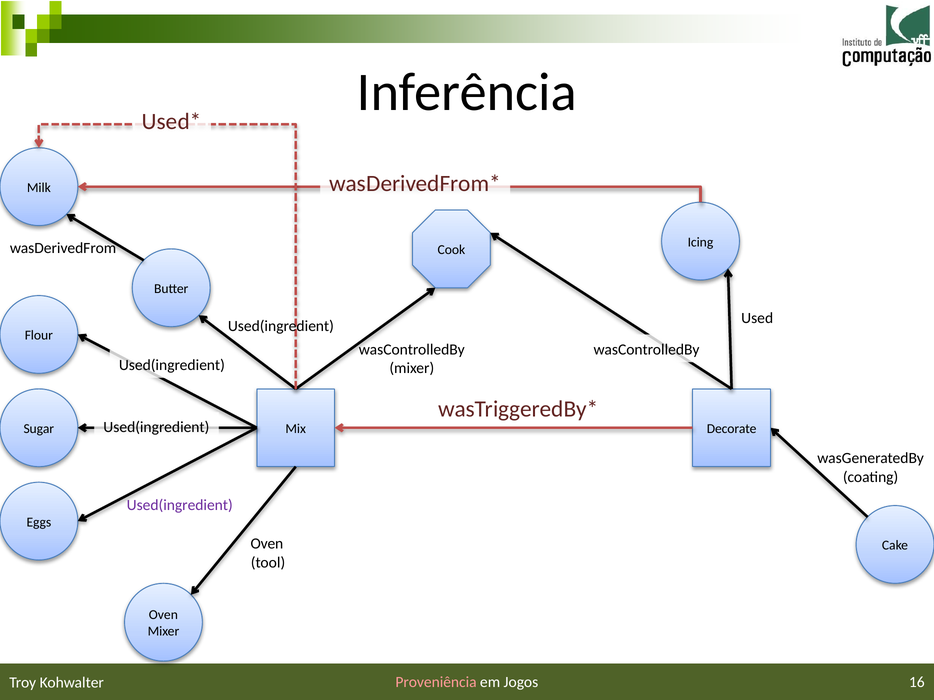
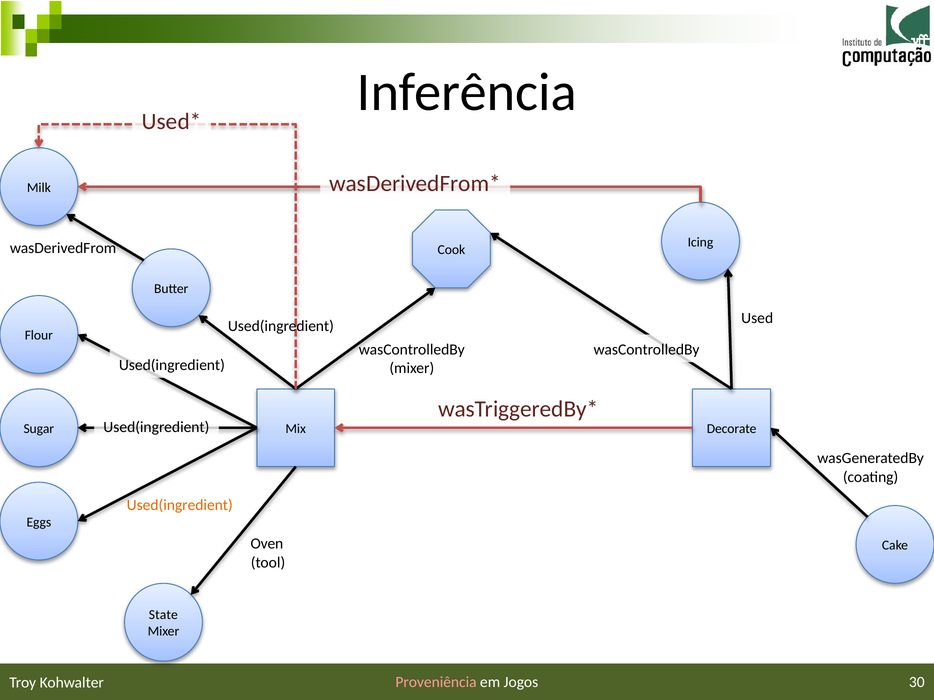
Used(ingredient colour: purple -> orange (180, 505)
Oven: Oven -> State (163, 615)
16: 16 -> 30 (917, 683)
